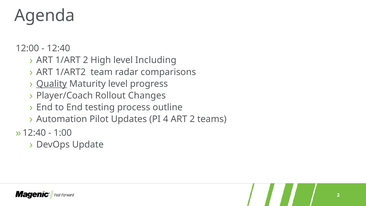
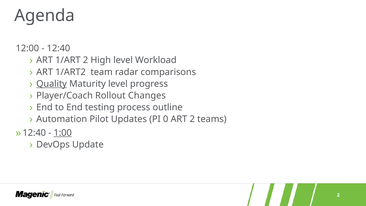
Including: Including -> Workload (156, 60)
4: 4 -> 0 (166, 119)
1:00 underline: none -> present (63, 133)
